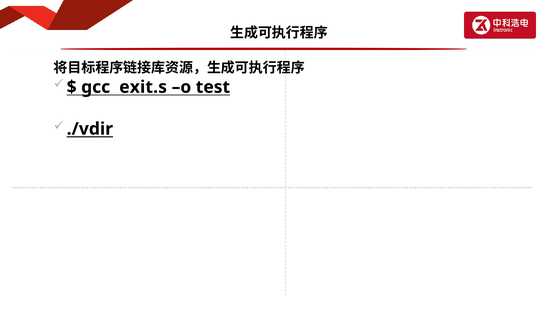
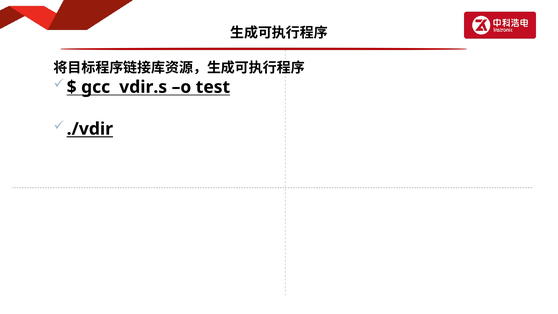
exit.s: exit.s -> vdir.s (143, 87)
